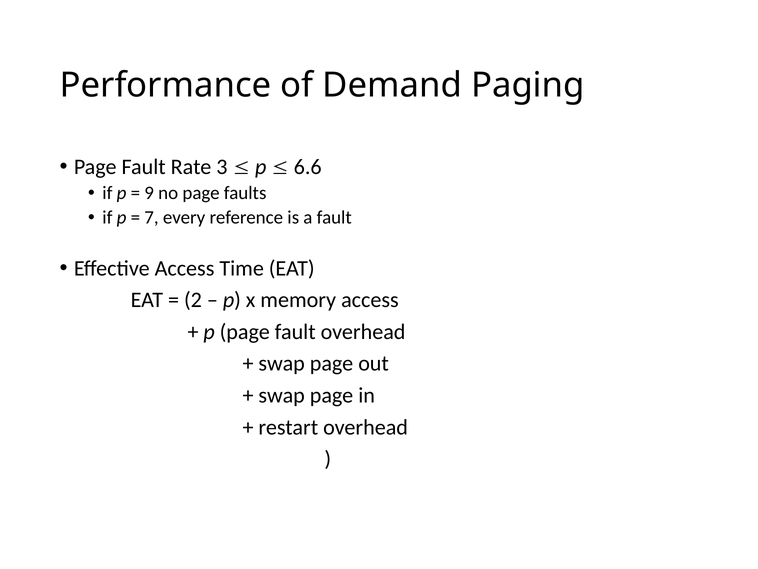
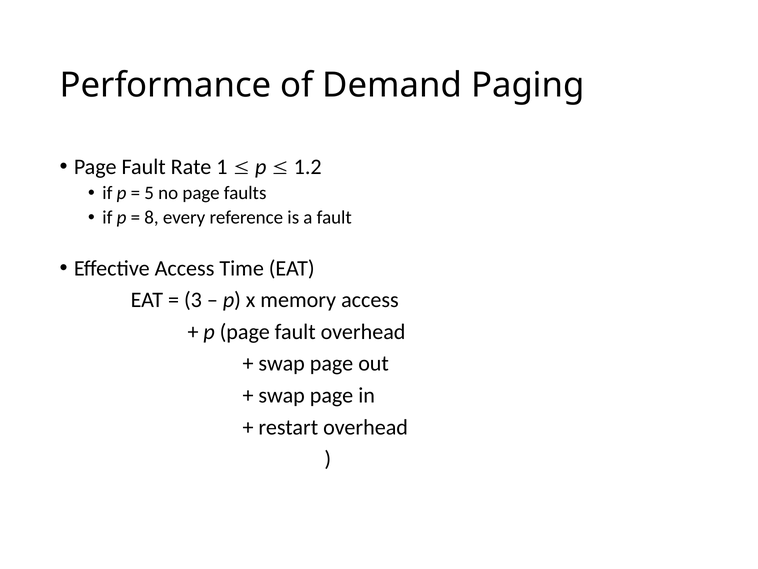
3: 3 -> 1 (222, 167)
6.6: 6.6 -> 1.2 (308, 167)
9: 9 -> 5 (149, 193)
7: 7 -> 8 (152, 217)
2: 2 -> 3 (193, 300)
